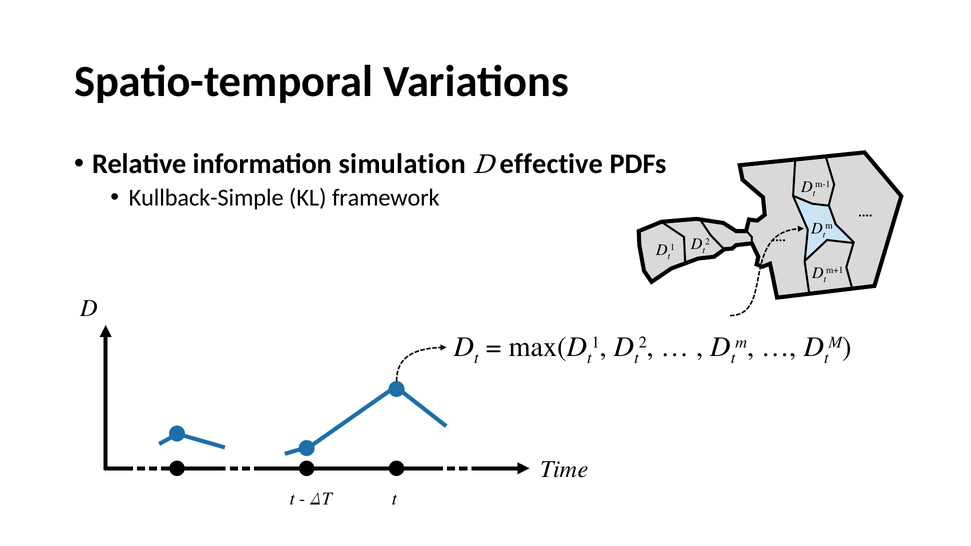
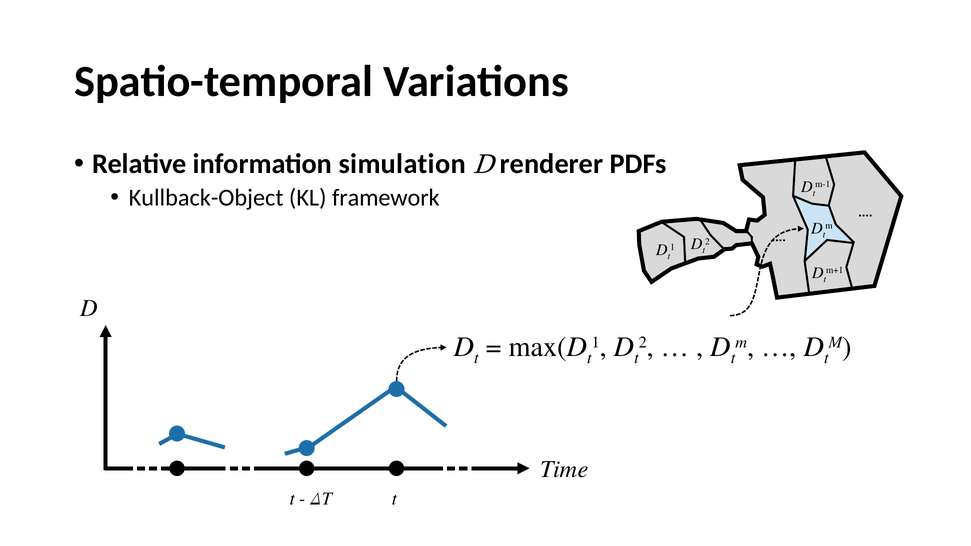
effective: effective -> renderer (552, 164)
Kullback-Simple: Kullback-Simple -> Kullback-Object (206, 198)
